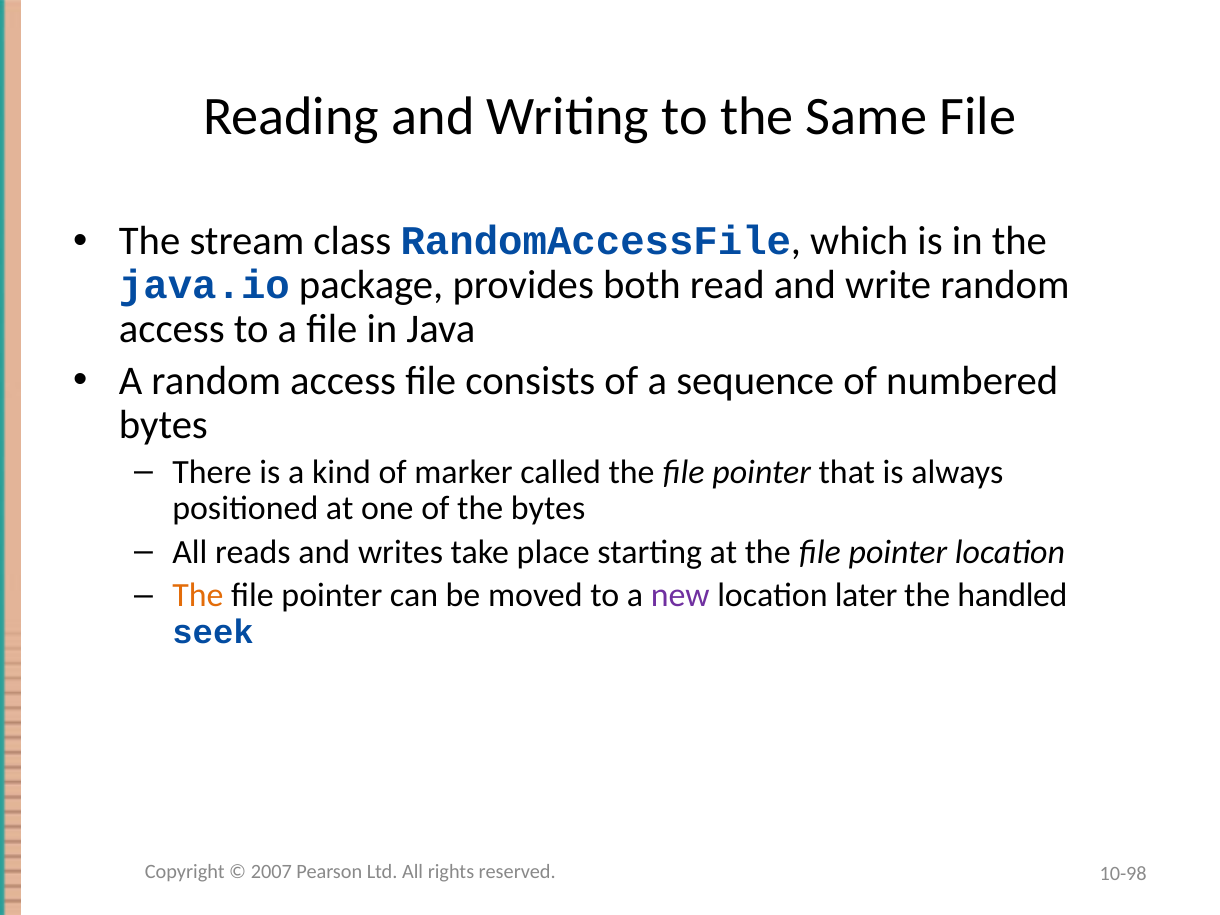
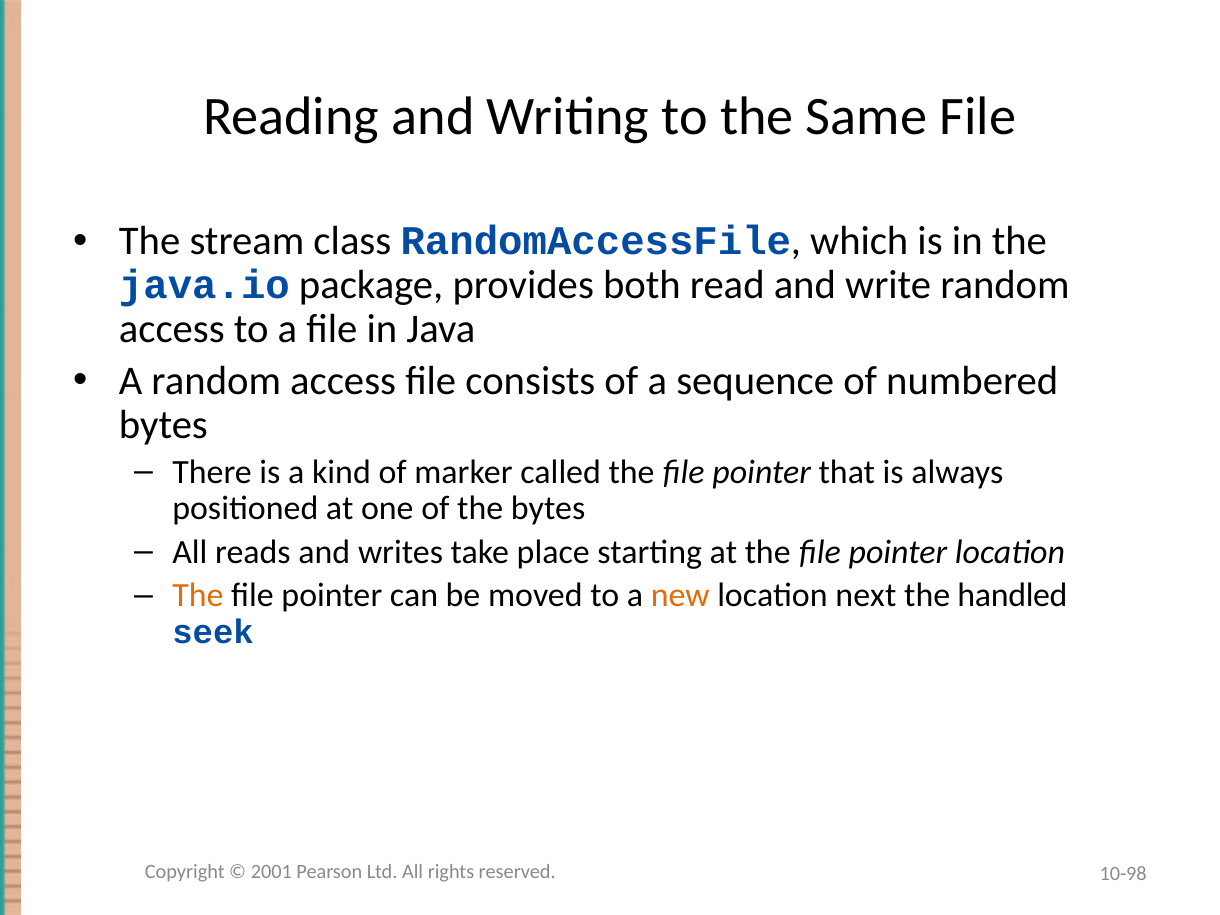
new colour: purple -> orange (680, 595)
later: later -> next (866, 595)
2007: 2007 -> 2001 (271, 872)
